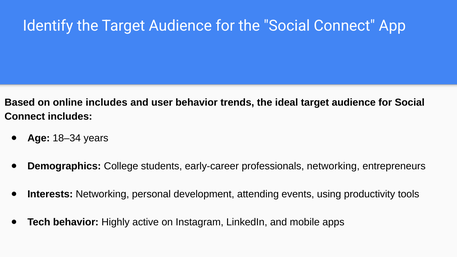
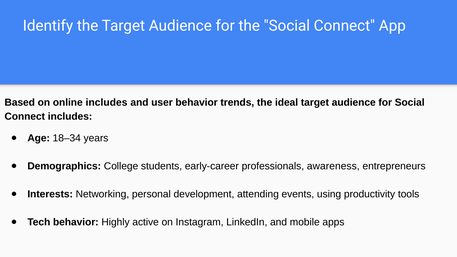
professionals networking: networking -> awareness (333, 166)
